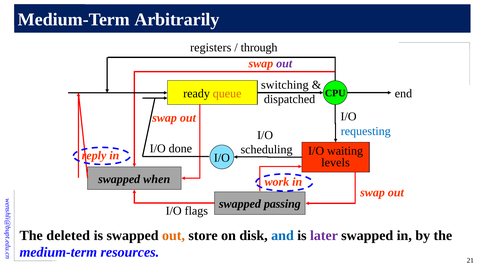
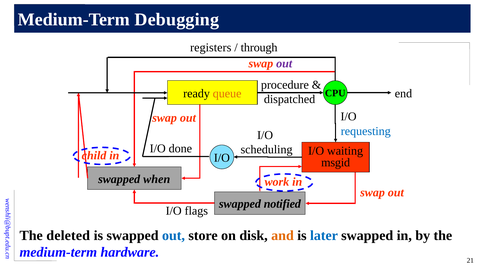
Arbitrarily: Arbitrarily -> Debugging (177, 20)
switching: switching -> procedure (285, 85)
reply: reply -> child (94, 155)
levels: levels -> msgid (336, 162)
passing: passing -> notified (282, 204)
out colour: orange -> blue (173, 235)
and colour: blue -> orange (283, 235)
later colour: purple -> blue (324, 235)
resources: resources -> hardware (130, 252)
